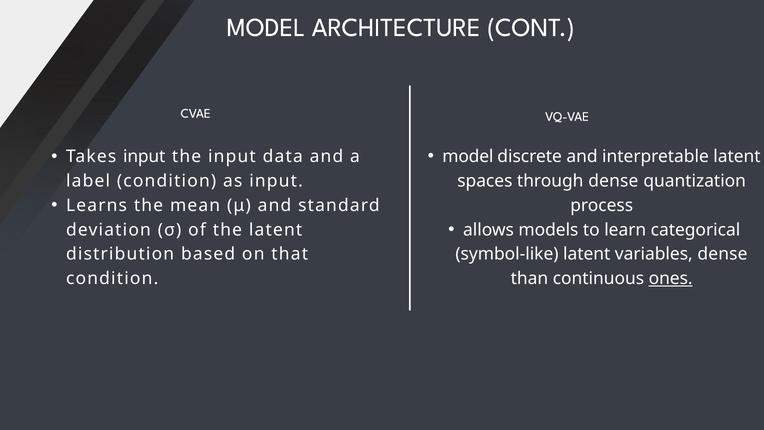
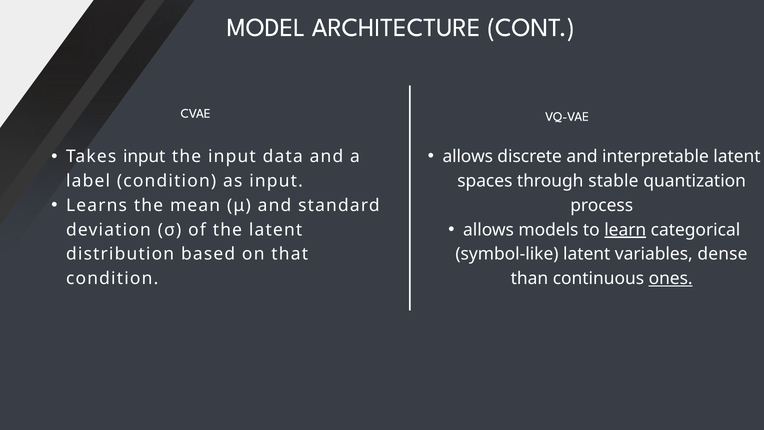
model: model -> allows (468, 157)
through dense: dense -> stable (613, 181)
learn underline: none -> present (625, 230)
